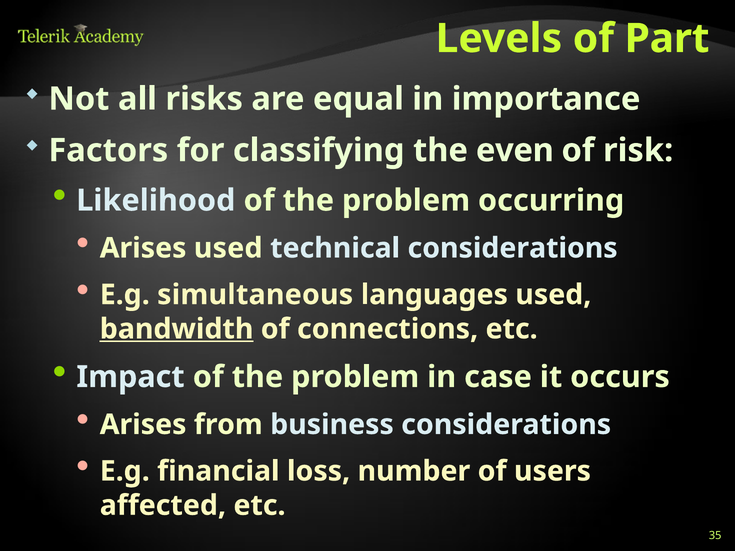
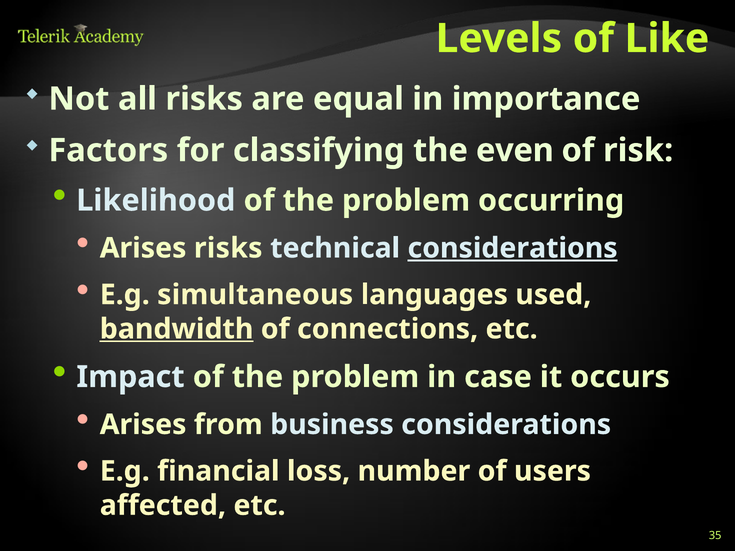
Part: Part -> Like (667, 39)
Arises used: used -> risks (228, 248)
considerations underline: none -> present (513, 248)
